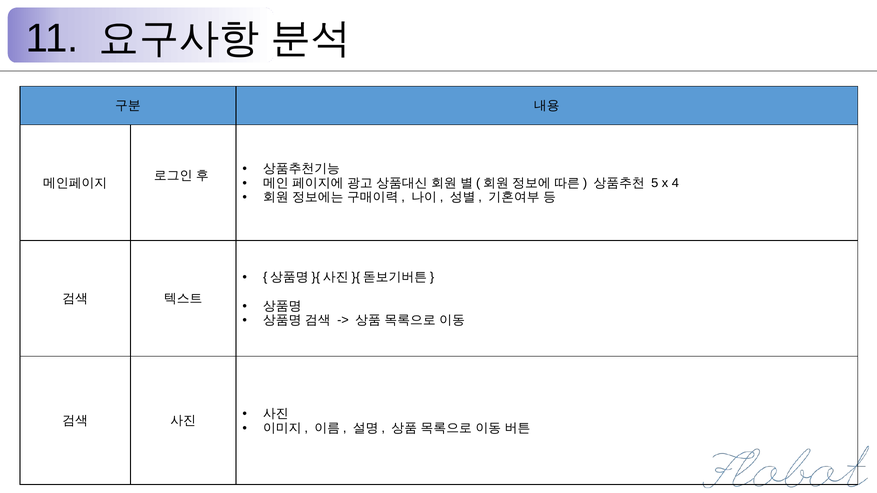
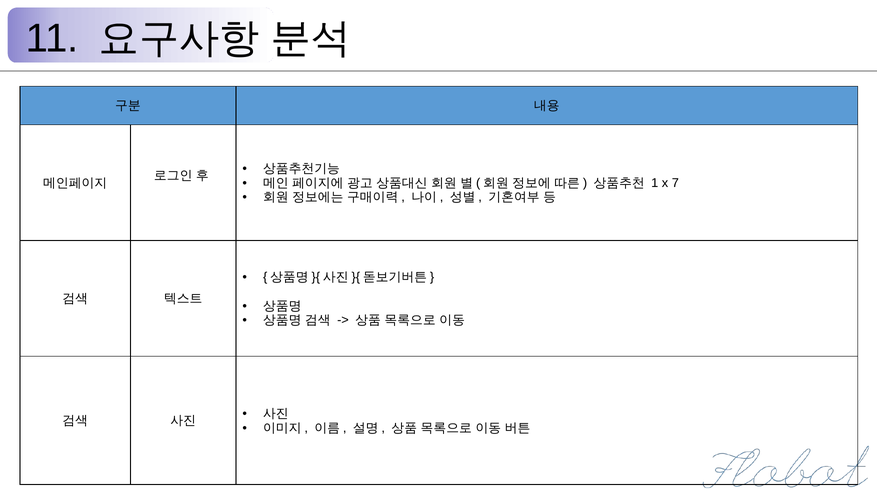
5: 5 -> 1 (655, 183)
4: 4 -> 7 (675, 183)
